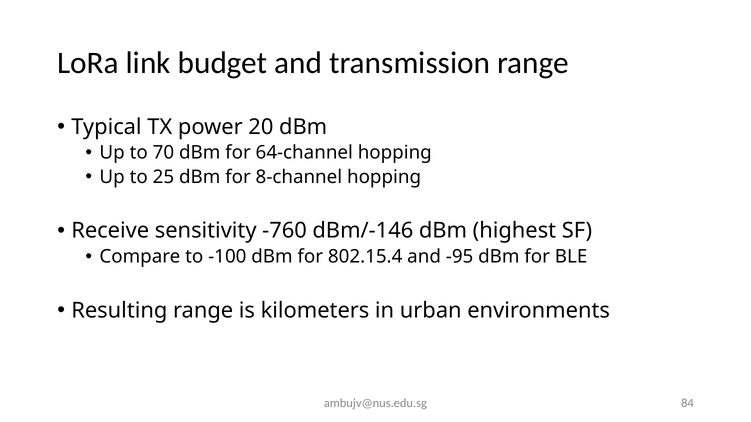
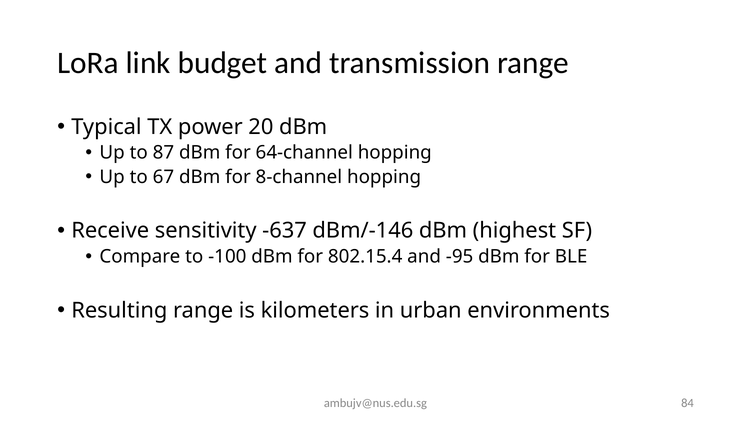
70: 70 -> 87 (163, 153)
25: 25 -> 67 (163, 177)
-760: -760 -> -637 (285, 231)
